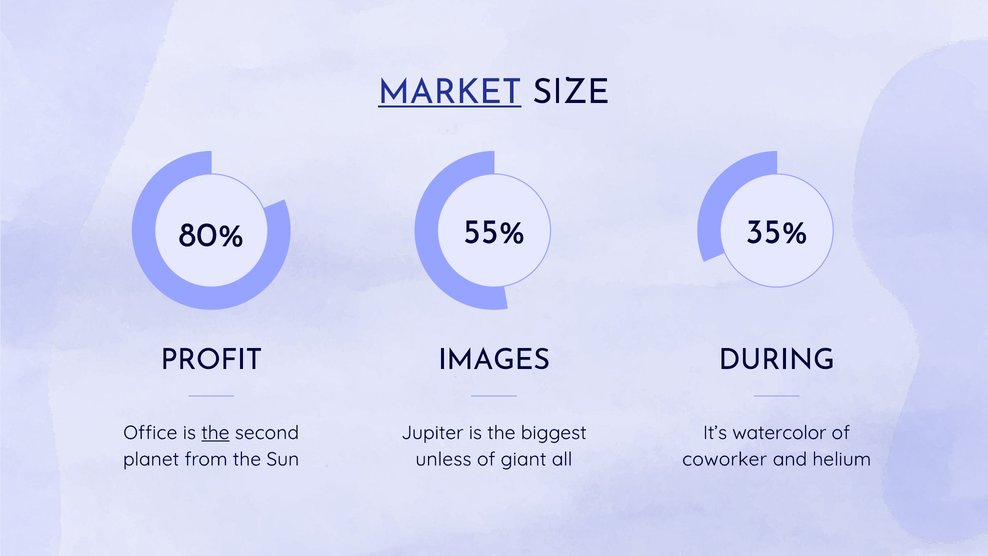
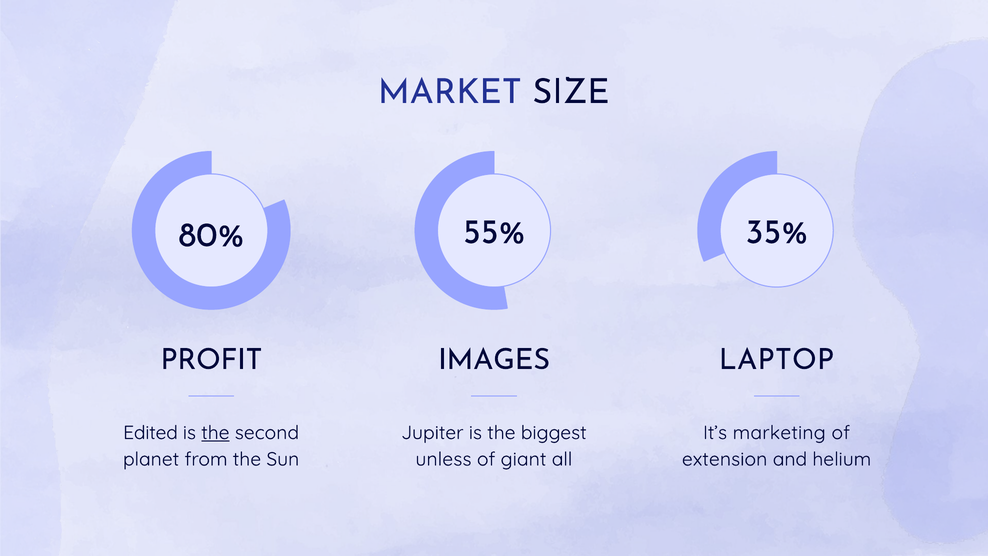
MARKET underline: present -> none (450, 92)
DURING: DURING -> LAPTOP (776, 359)
Office: Office -> Edited (151, 433)
watercolor: watercolor -> marketing (779, 433)
coworker: coworker -> extension (725, 459)
